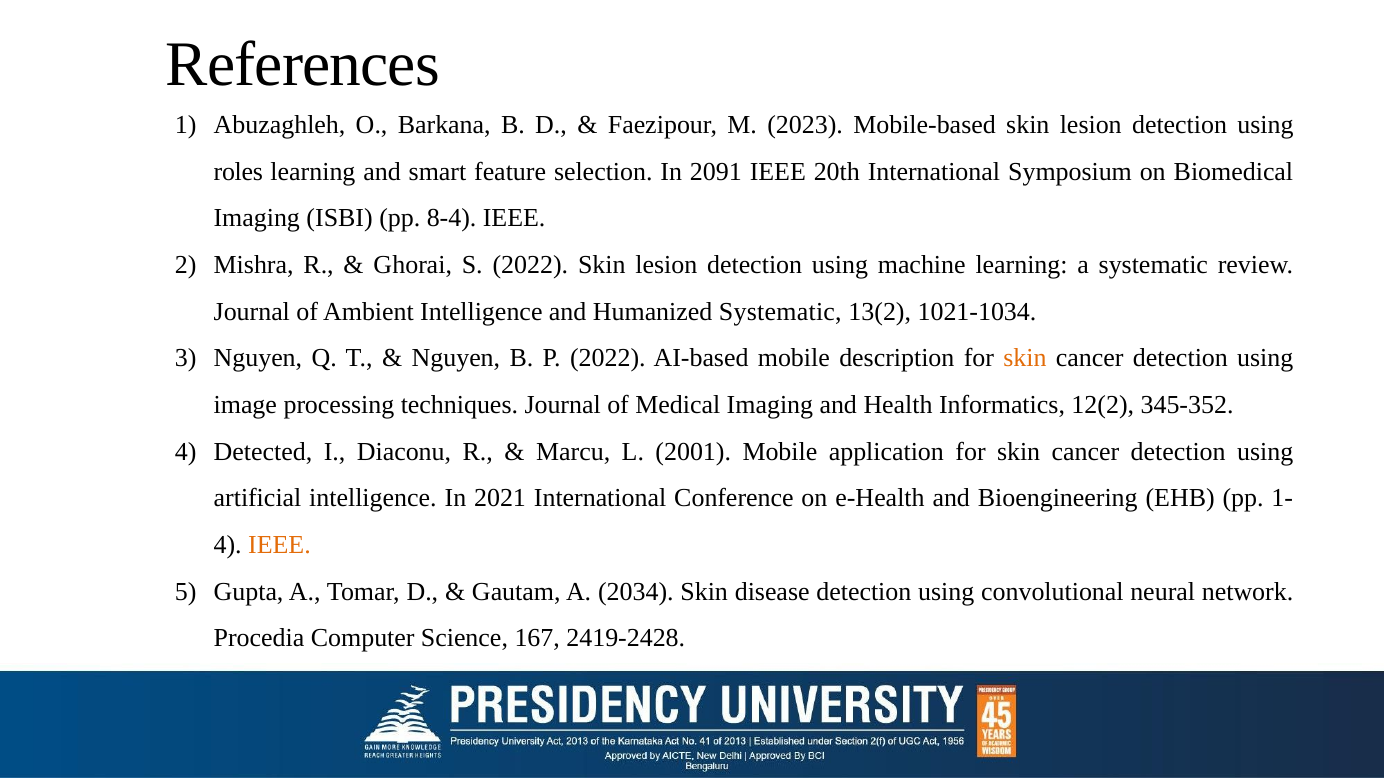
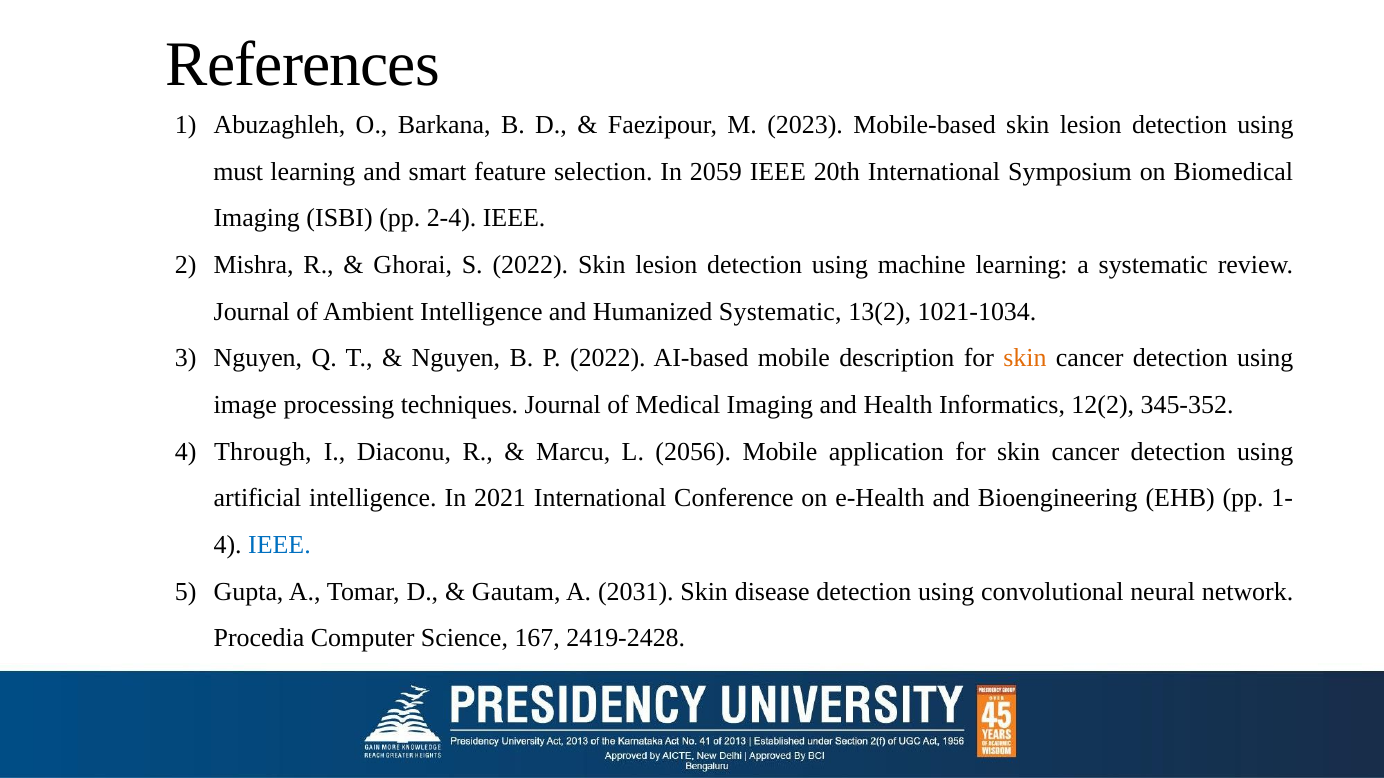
roles: roles -> must (238, 172)
2091: 2091 -> 2059 (716, 172)
8-4: 8-4 -> 2-4 (452, 218)
Detected: Detected -> Through (263, 452)
2001: 2001 -> 2056 (693, 452)
IEEE colour: orange -> blue (279, 545)
2034: 2034 -> 2031 (636, 592)
